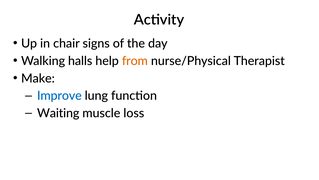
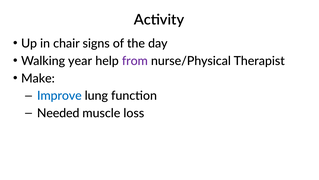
halls: halls -> year (80, 61)
from colour: orange -> purple (135, 61)
Waiting: Waiting -> Needed (58, 113)
